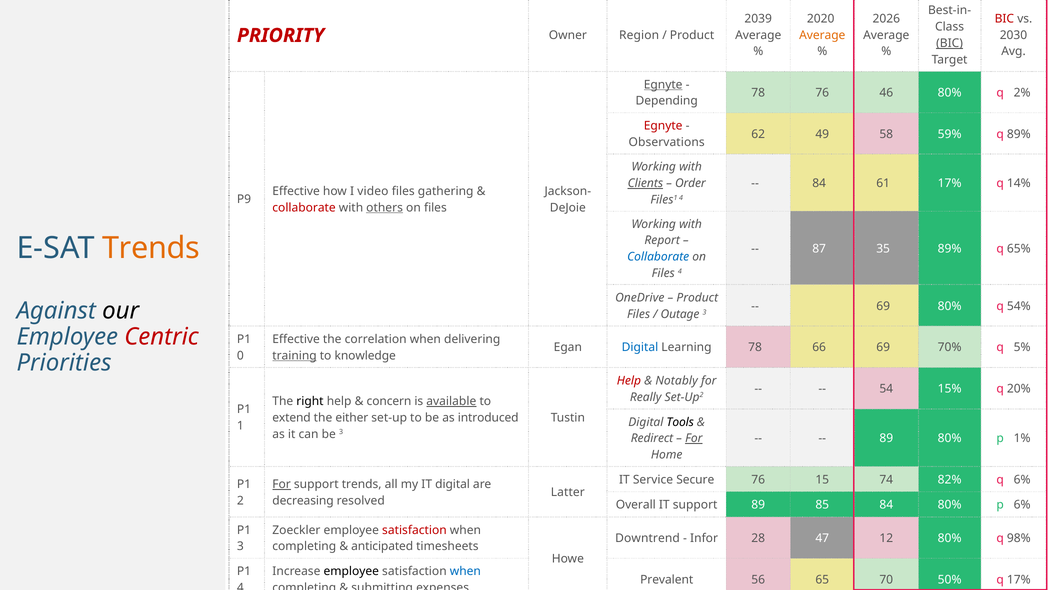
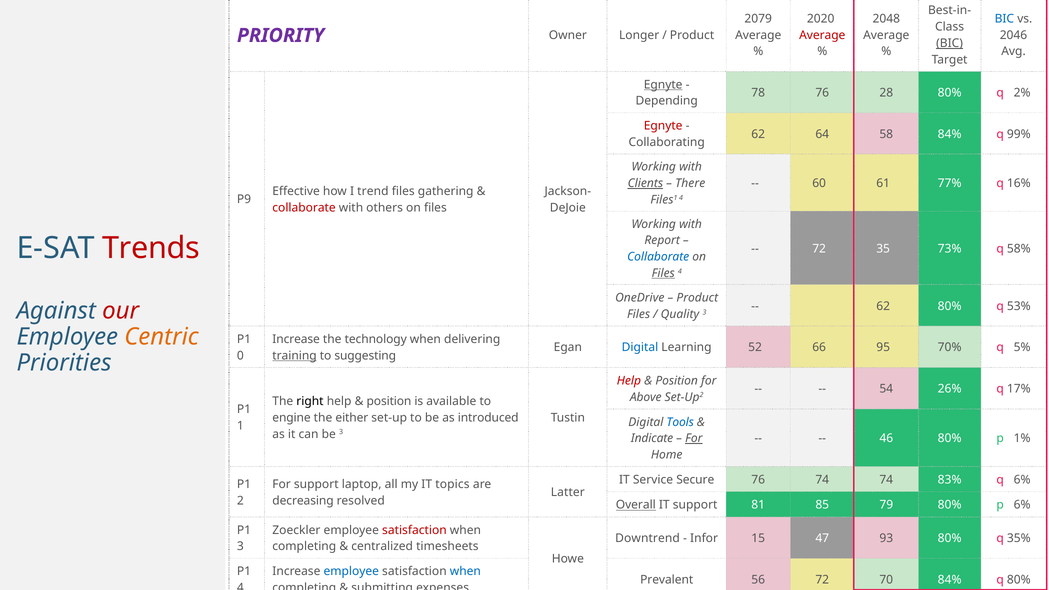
2039: 2039 -> 2079 (758, 19)
2026: 2026 -> 2048 (886, 19)
BIC colour: red -> blue (1004, 19)
Average colour: orange -> red (822, 35)
2030: 2030 -> 2046 (1013, 35)
PRIORITY colour: red -> purple (281, 35)
Region: Region -> Longer (639, 35)
46: 46 -> 28 (886, 93)
49: 49 -> 64 (822, 134)
58 59%: 59% -> 84% (950, 134)
q 89%: 89% -> 99% (1019, 134)
Observations: Observations -> Collaborating (667, 142)
Order: Order -> There (690, 183)
84: 84 -> 60 (819, 183)
61 17%: 17% -> 77% (950, 183)
14%: 14% -> 16% (1019, 183)
video: video -> trend (373, 191)
others underline: present -> none (385, 208)
Trends colour: orange -> red (151, 248)
87: 87 -> 72 (819, 249)
35 89%: 89% -> 73% (950, 249)
65%: 65% -> 58% (1019, 249)
Files underline: none -> present (663, 273)
our colour: black -> red (121, 311)
Outage: Outage -> Quality (680, 314)
69: 69 -> 62 (883, 306)
54%: 54% -> 53% (1019, 306)
Centric colour: red -> orange (162, 337)
Effective: Effective -> Increase (296, 339)
correlation: correlation -> technology (376, 339)
Learning 78: 78 -> 52 (755, 347)
66 69: 69 -> 95 (883, 347)
knowledge: knowledge -> suggesting (365, 356)
Notably: Notably -> Position (677, 381)
54 15%: 15% -> 26% (950, 389)
20%: 20% -> 17% (1019, 389)
Really: Really -> Above (646, 397)
concern: concern -> position (389, 401)
available underline: present -> none (451, 401)
extend: extend -> engine (292, 418)
Tools colour: black -> blue (680, 422)
Redirect: Redirect -> Indicate (652, 438)
89: 89 -> 46 (886, 438)
76 15: 15 -> 74 (822, 480)
82%: 82% -> 83% (950, 480)
For underline: present -> none (282, 484)
support trends: trends -> laptop (362, 484)
IT digital: digital -> topics (452, 484)
Overall underline: none -> present (636, 505)
support 89: 89 -> 81 (758, 505)
85 84: 84 -> 79 (886, 505)
28: 28 -> 15 (758, 538)
12: 12 -> 93 (886, 538)
98%: 98% -> 35% (1019, 538)
anticipated: anticipated -> centralized (382, 547)
employee colour: black -> blue (351, 572)
56 65: 65 -> 72 (822, 580)
70 50%: 50% -> 84% (950, 580)
q 17%: 17% -> 80% (1019, 580)
